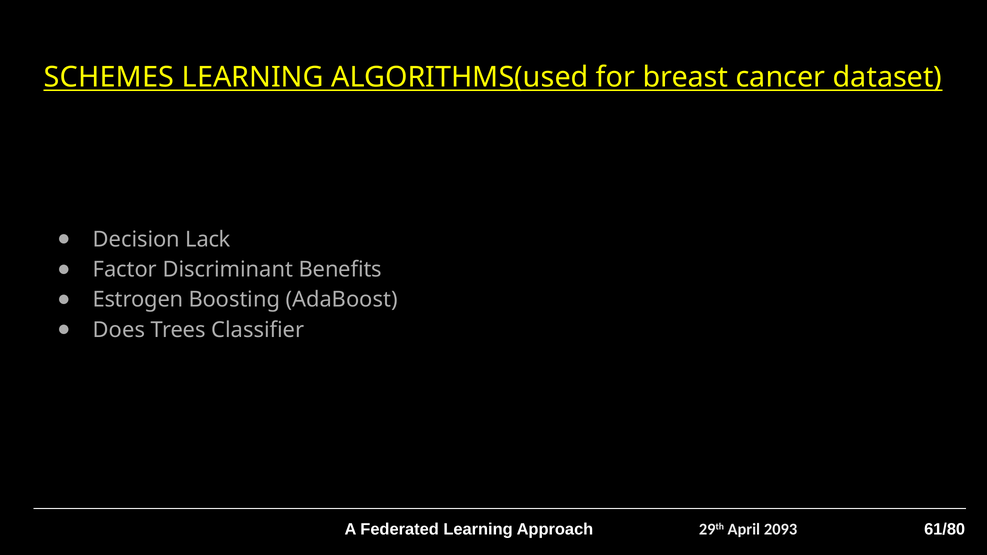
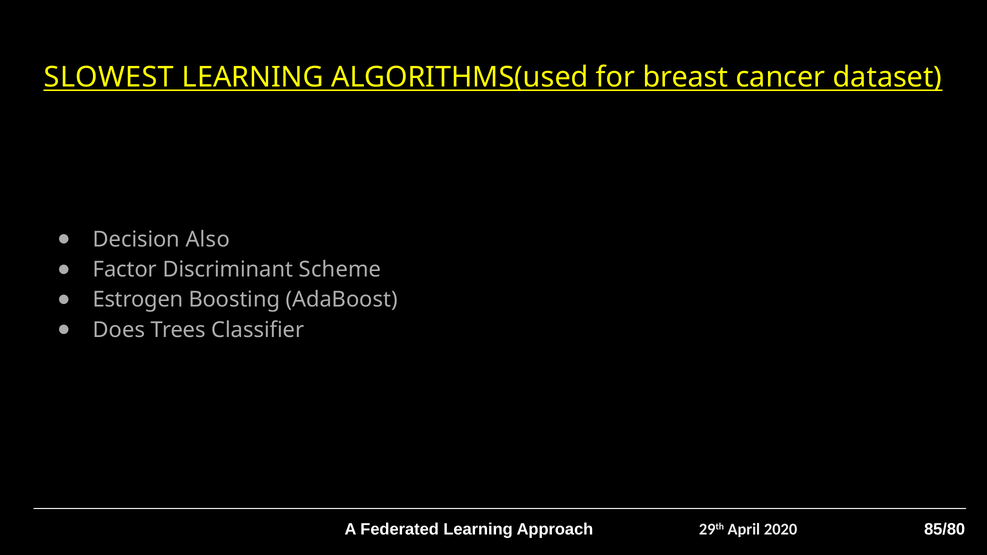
SCHEMES: SCHEMES -> SLOWEST (109, 77)
Lack: Lack -> Also (208, 239)
Benefits: Benefits -> Scheme (340, 270)
61/80: 61/80 -> 85/80 (945, 530)
2093: 2093 -> 2020 (781, 530)
